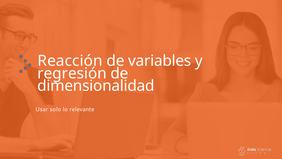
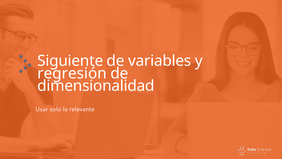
Reacción: Reacción -> Siguiente (70, 61)
